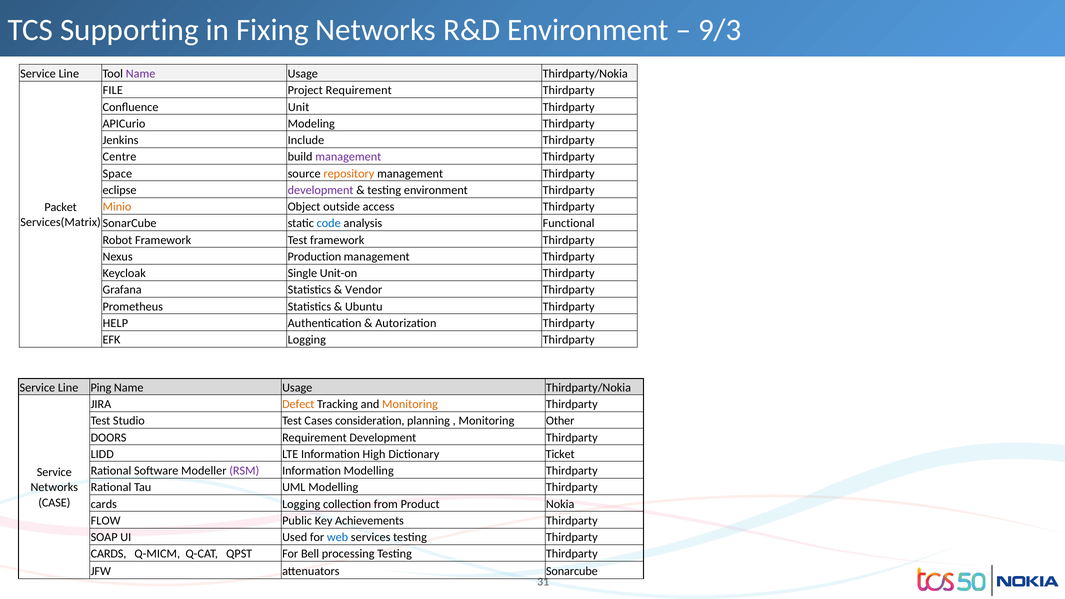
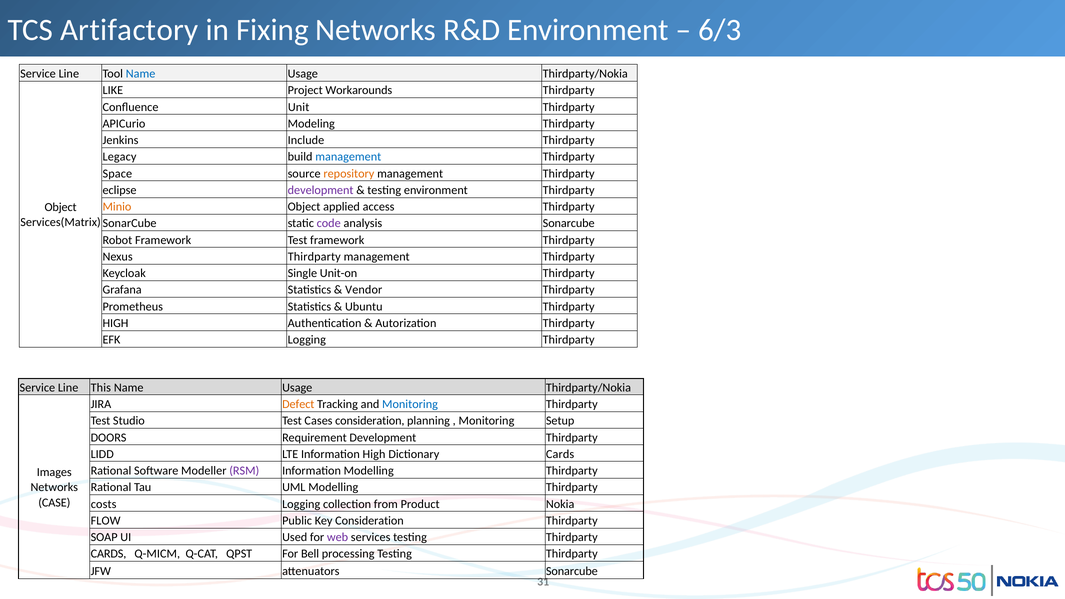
Supporting: Supporting -> Artifactory (129, 30)
9/3: 9/3 -> 6/3 (720, 30)
Name colour: purple -> blue (141, 74)
FILE: FILE -> LIKE (113, 90)
Project Requirement: Requirement -> Workarounds (359, 90)
Centre: Centre -> Legacy (119, 157)
management colour: purple -> blue (348, 157)
outside: outside -> applied (342, 207)
Packet: Packet -> Object (61, 207)
code colour: blue -> purple (329, 223)
analysis Functional: Functional -> Sonarcube (569, 223)
Nexus Production: Production -> Thirdparty (314, 257)
HELP: HELP -> HIGH (115, 323)
Ping: Ping -> This (101, 388)
Monitoring colour: orange -> blue (410, 404)
Other: Other -> Setup (560, 421)
Dictionary Ticket: Ticket -> Cards (560, 454)
Service: Service -> Images (54, 472)
cards: cards -> costs (104, 504)
Key Achievements: Achievements -> Consideration (369, 521)
web colour: blue -> purple (338, 537)
